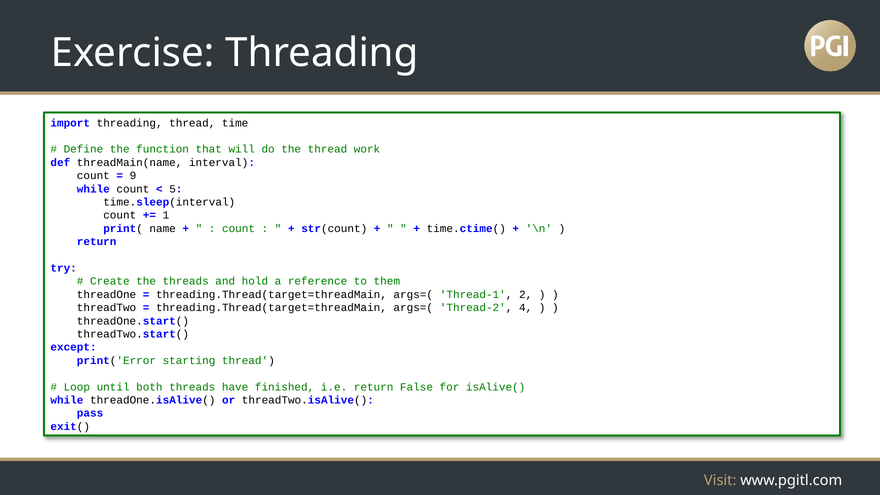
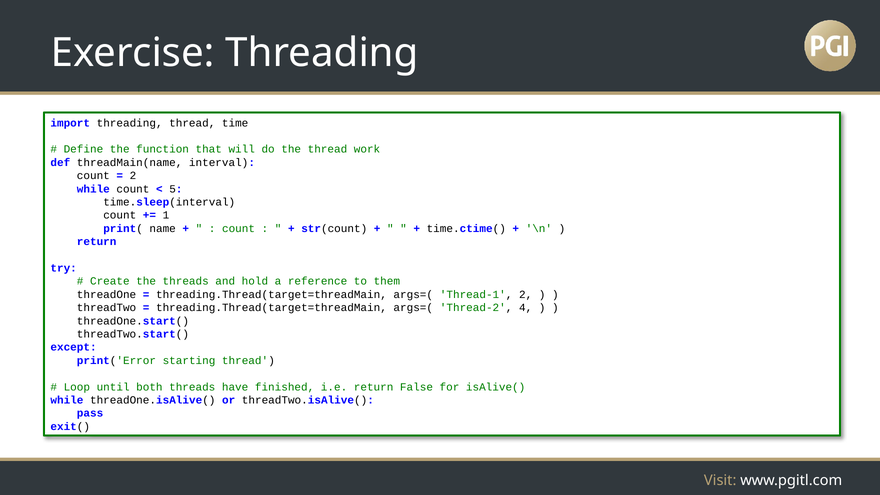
9: 9 -> 2 (133, 176)
